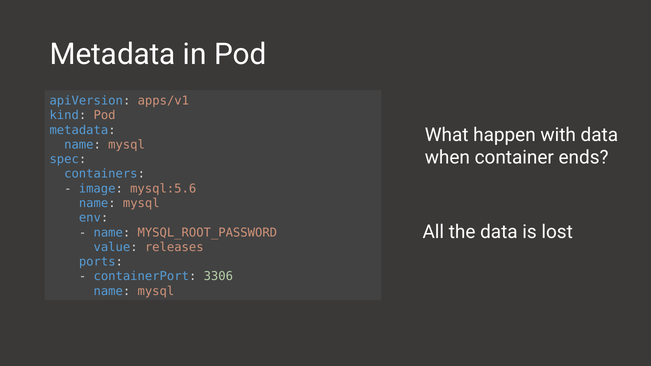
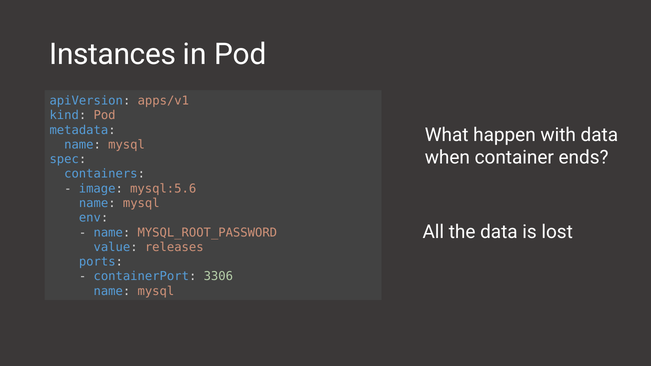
Metadata: Metadata -> Instances (113, 55)
